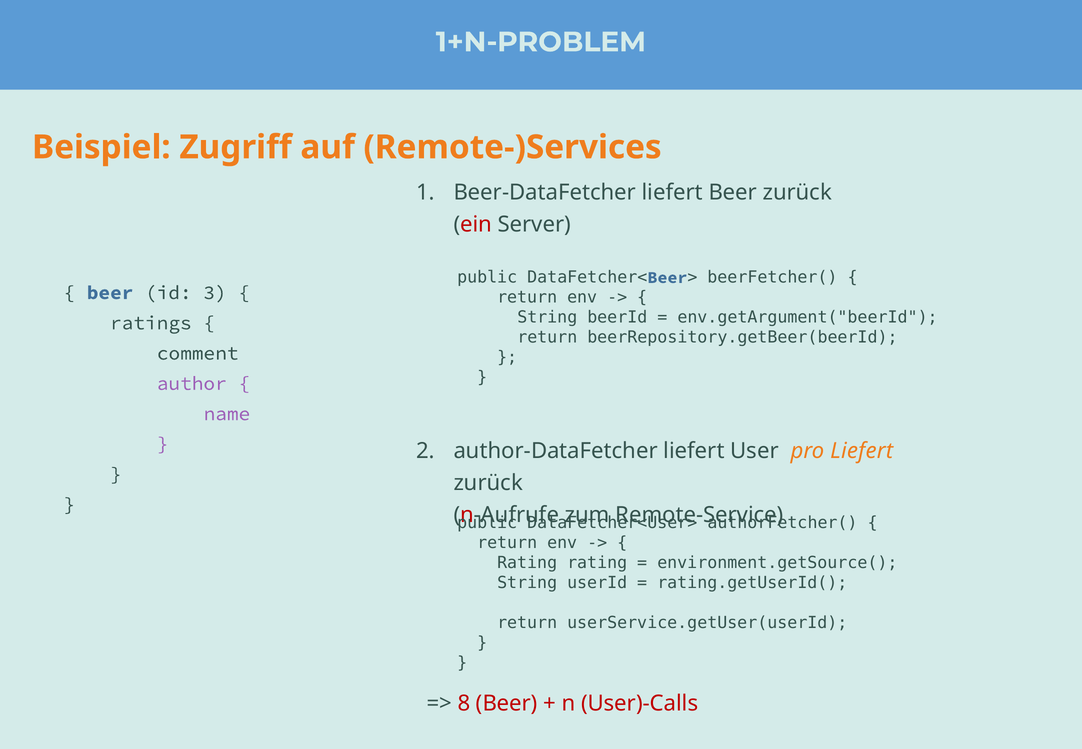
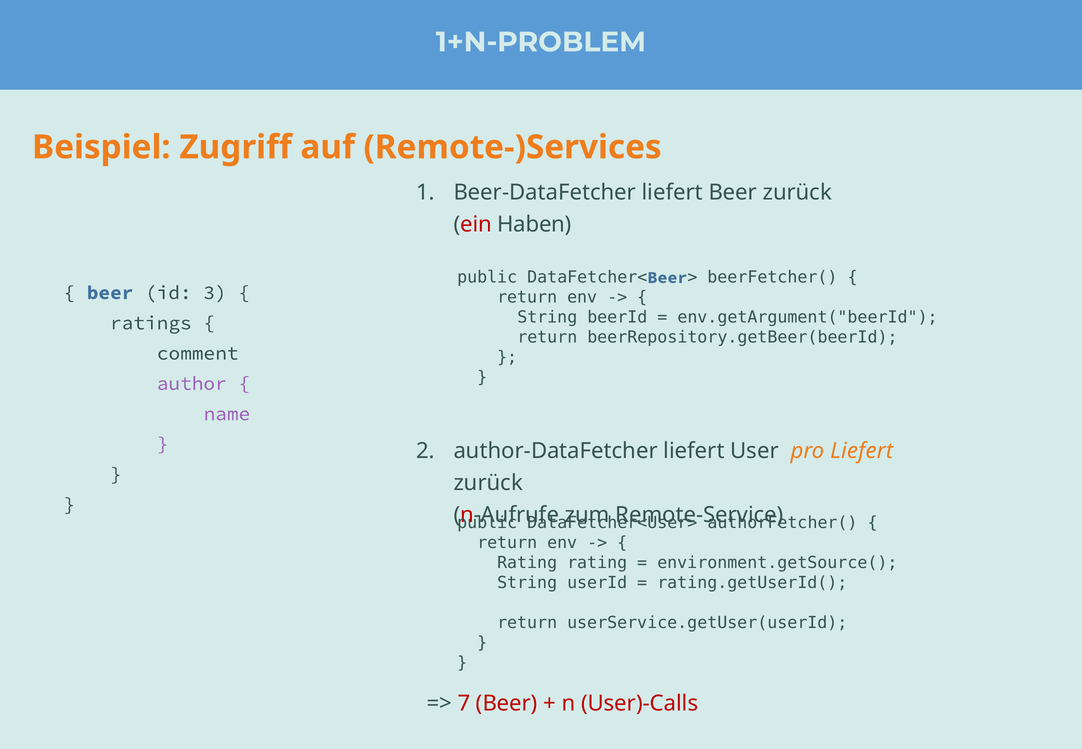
Server: Server -> Haben (534, 224)
8: 8 -> 7 (464, 703)
